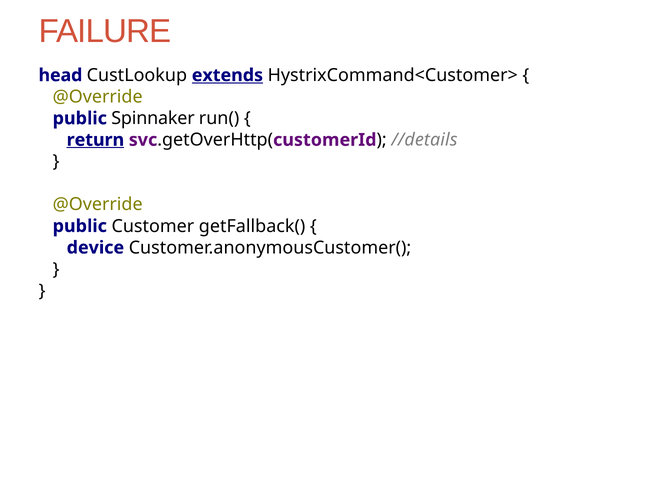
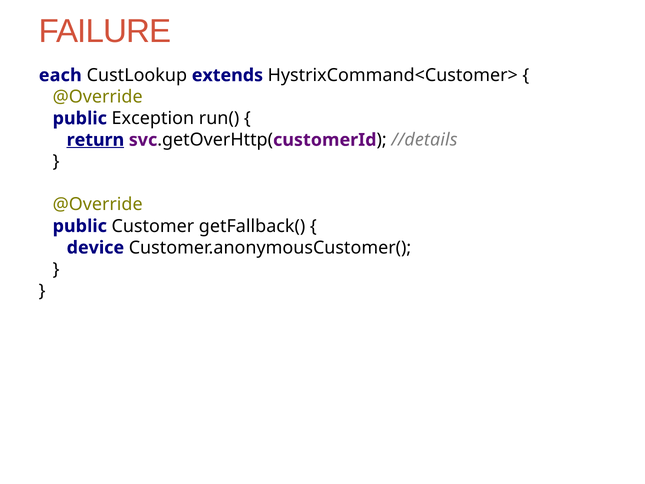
head: head -> each (60, 75)
extends underline: present -> none (227, 75)
Spinnaker: Spinnaker -> Exception (153, 118)
